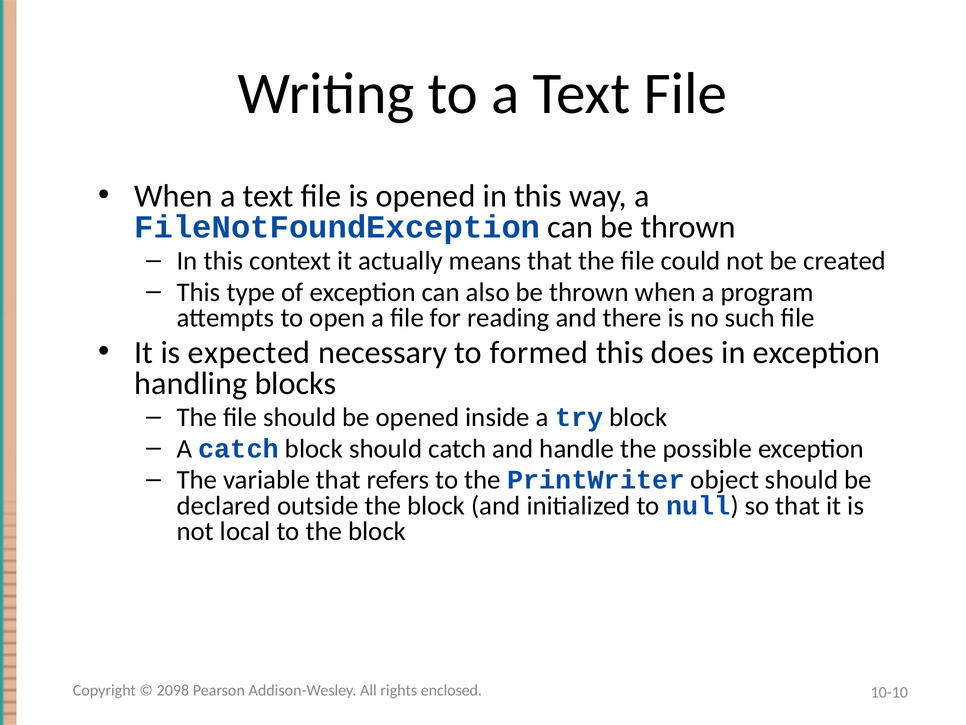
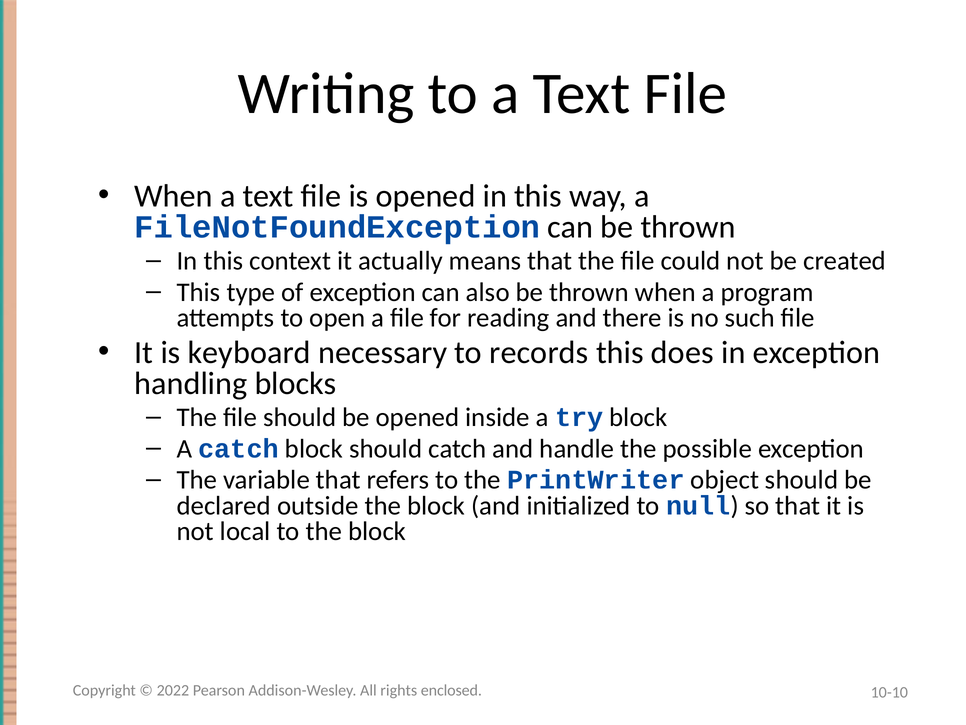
expected: expected -> keyboard (249, 352)
formed: formed -> records (539, 352)
2098: 2098 -> 2022 (173, 690)
